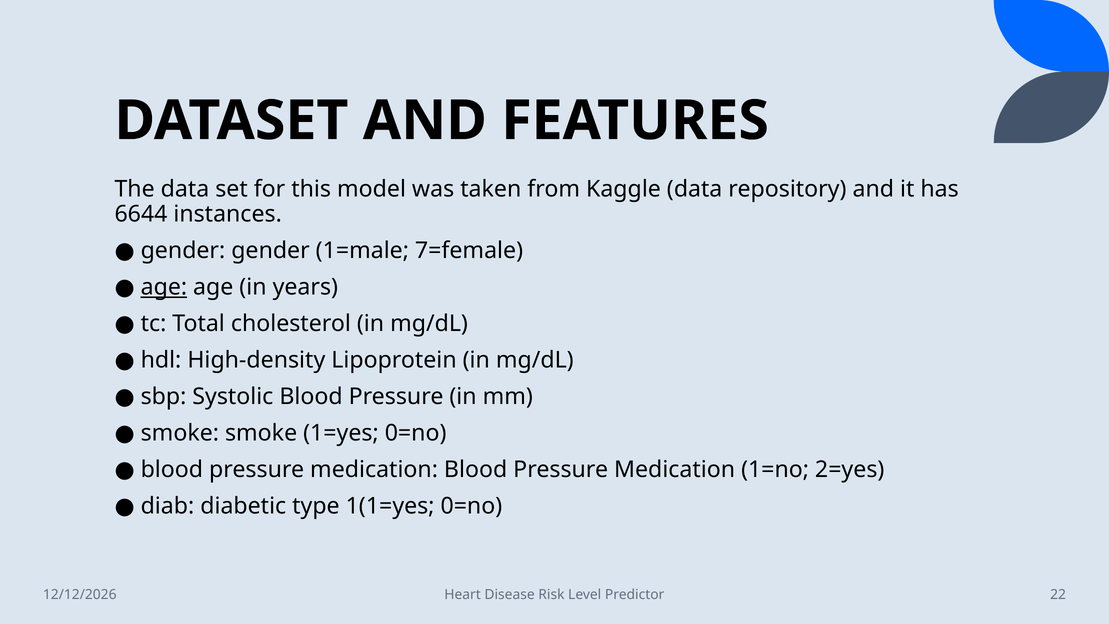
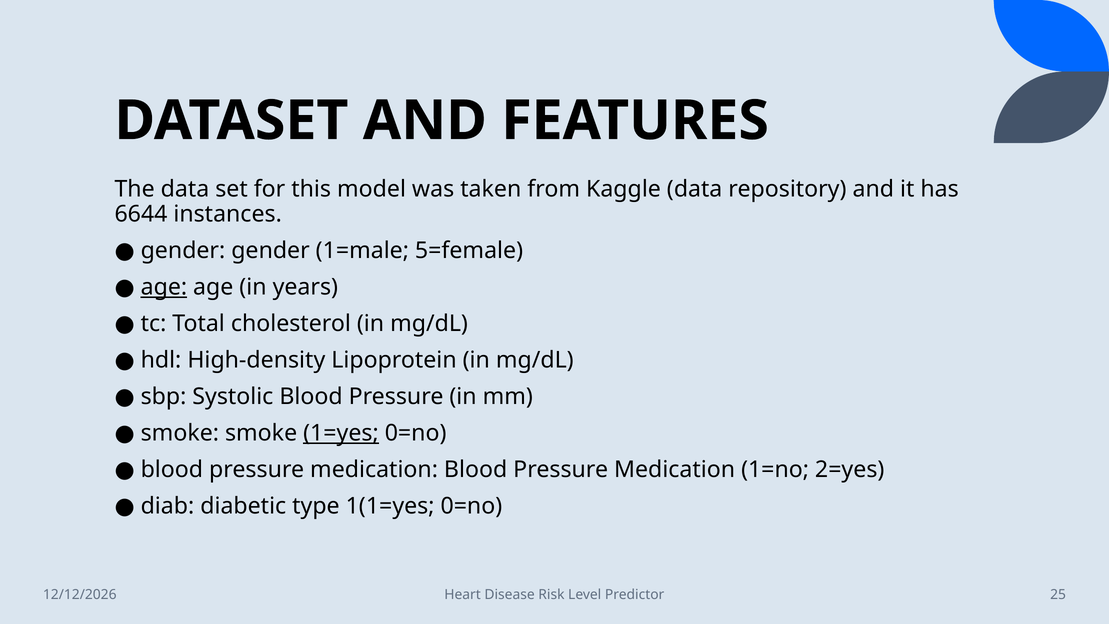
7=female: 7=female -> 5=female (469, 251)
1=yes underline: none -> present (341, 433)
22: 22 -> 25 (1058, 595)
